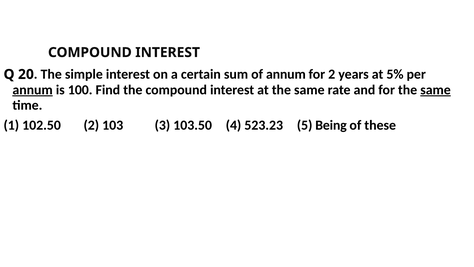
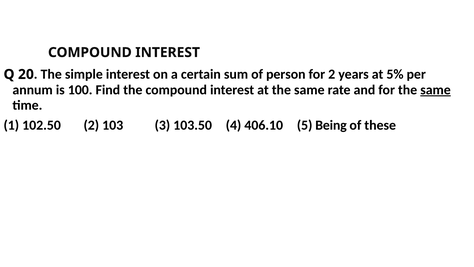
of annum: annum -> person (286, 74)
annum underline: present -> none (33, 90)
523.23: 523.23 -> 406.10 (264, 125)
